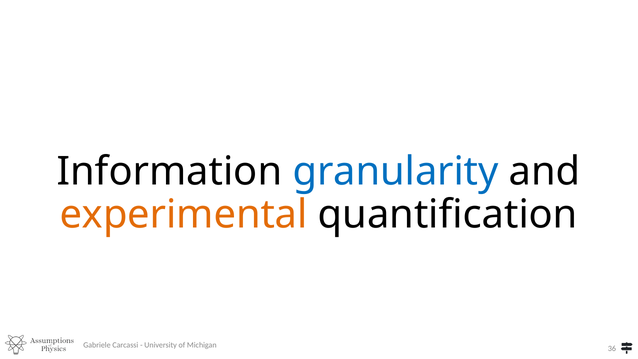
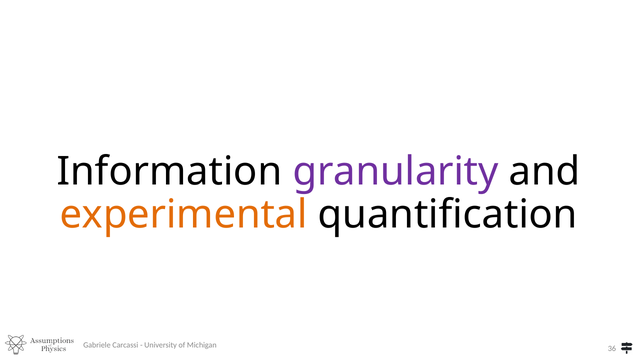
granularity colour: blue -> purple (396, 171)
